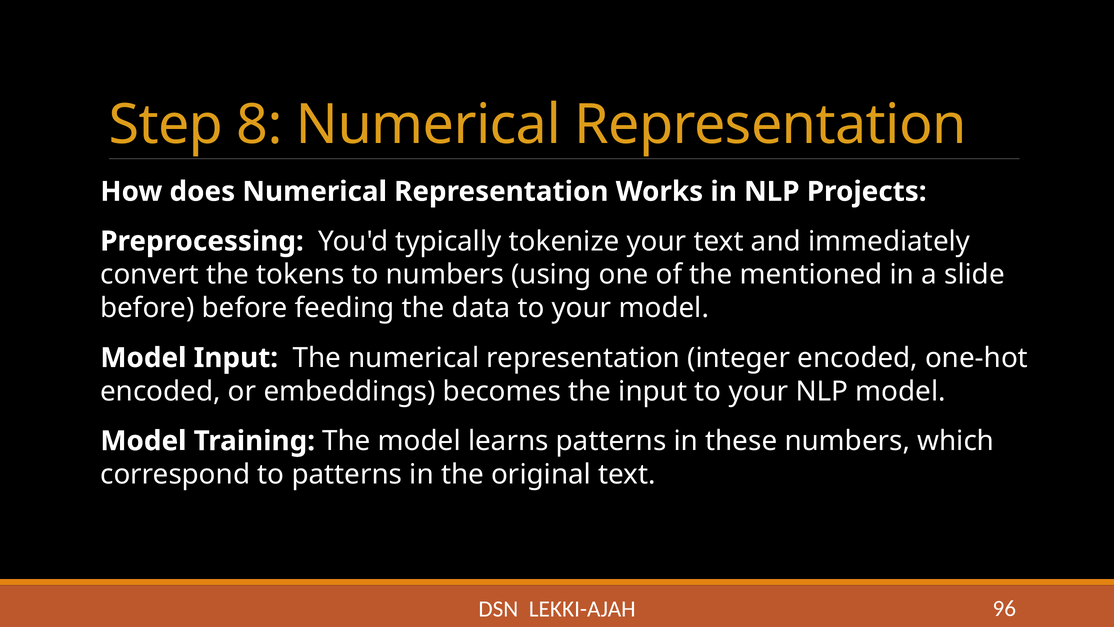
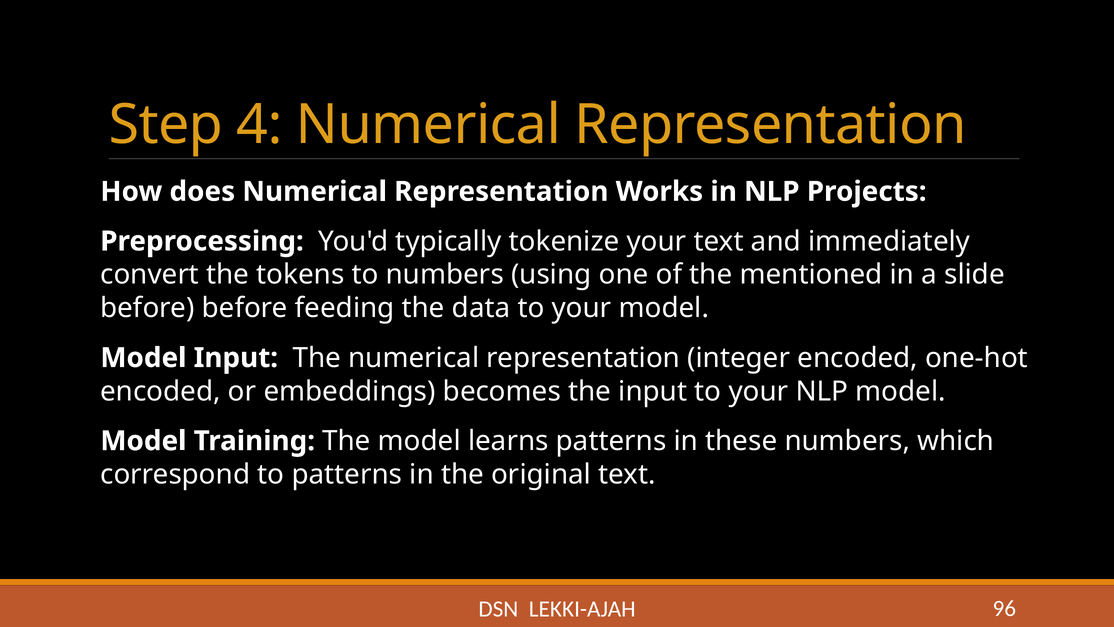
8: 8 -> 4 (260, 125)
